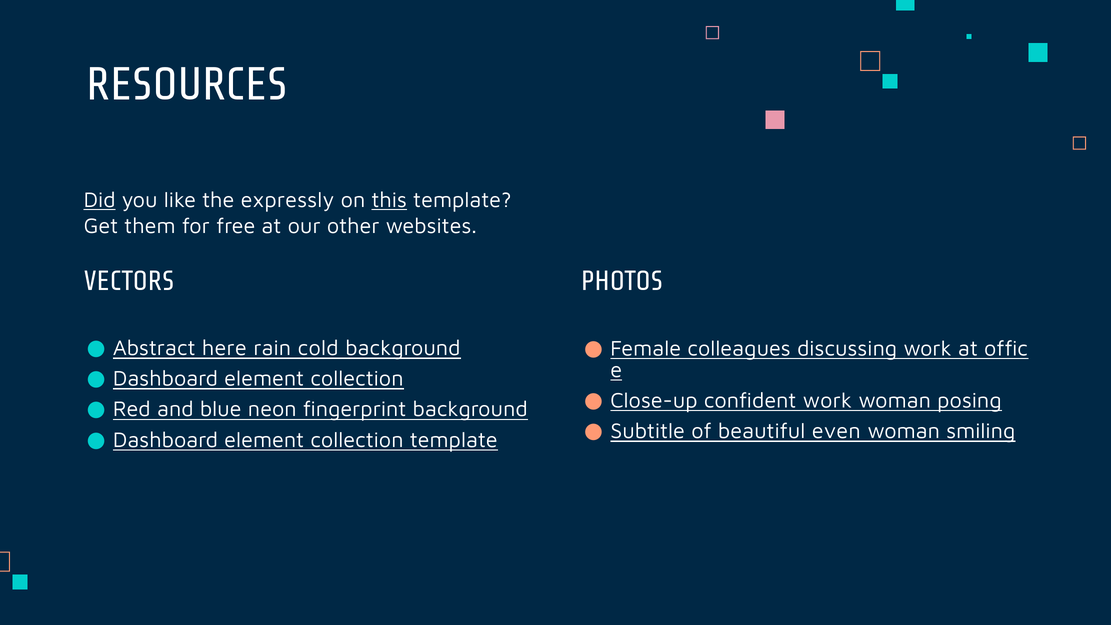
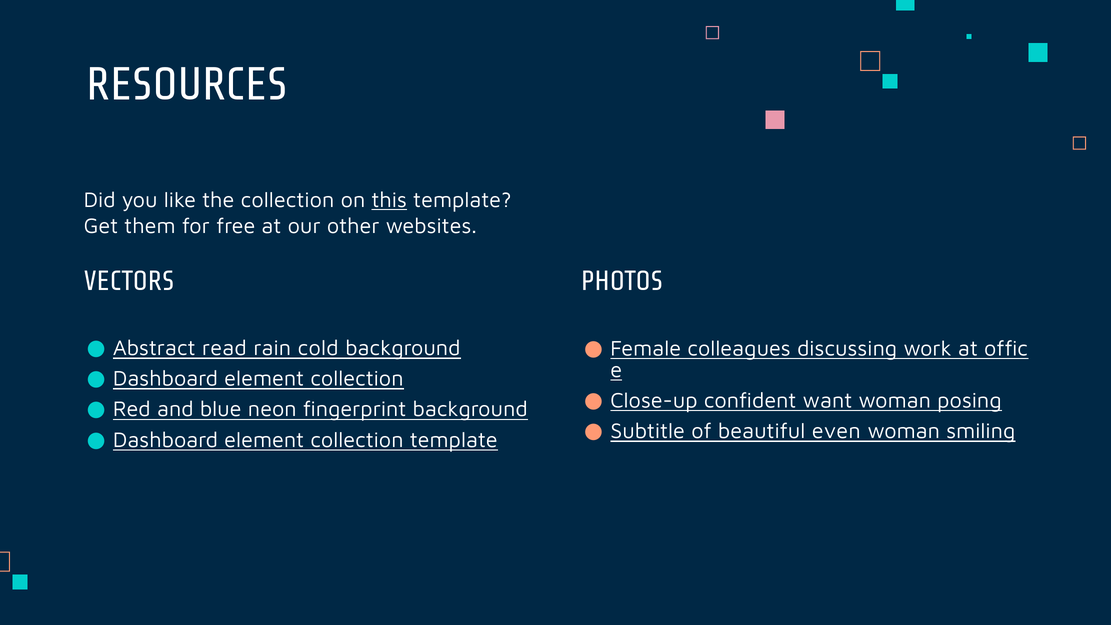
Did underline: present -> none (100, 200)
the expressly: expressly -> collection (288, 200)
here: here -> read (224, 348)
confident work: work -> want (827, 401)
